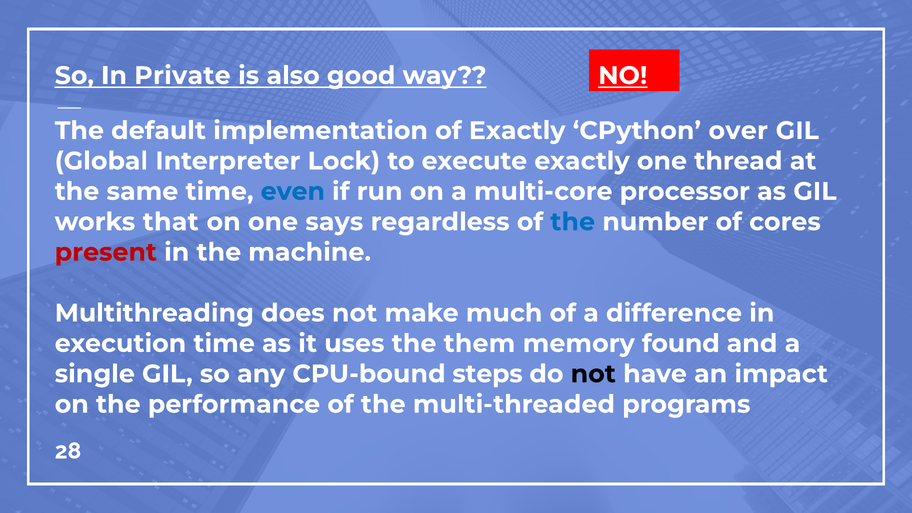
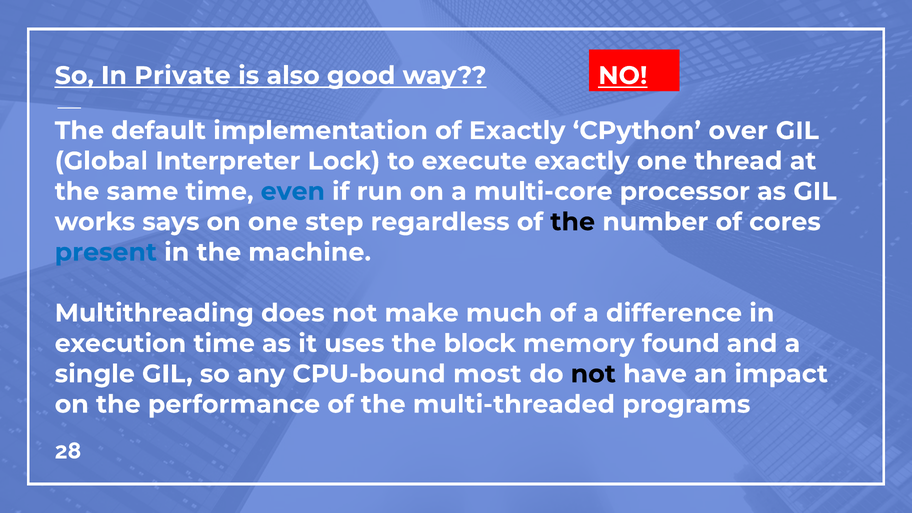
that: that -> says (171, 222)
says: says -> step (334, 222)
the colour: blue -> black (573, 222)
present colour: red -> blue (106, 252)
them: them -> block (480, 344)
steps: steps -> most (487, 374)
